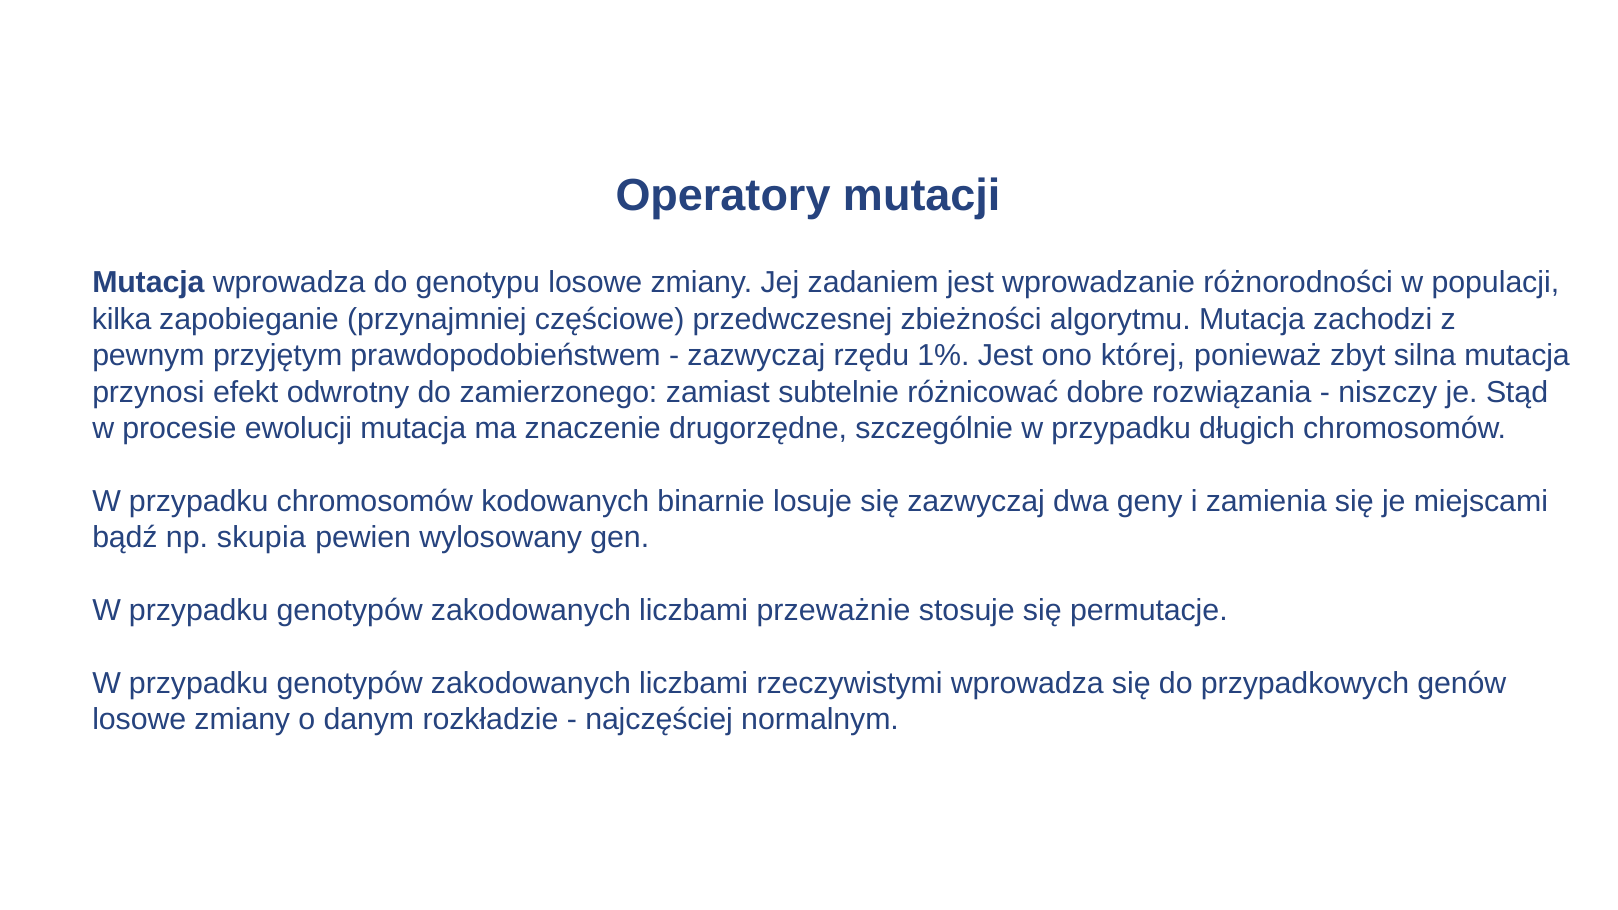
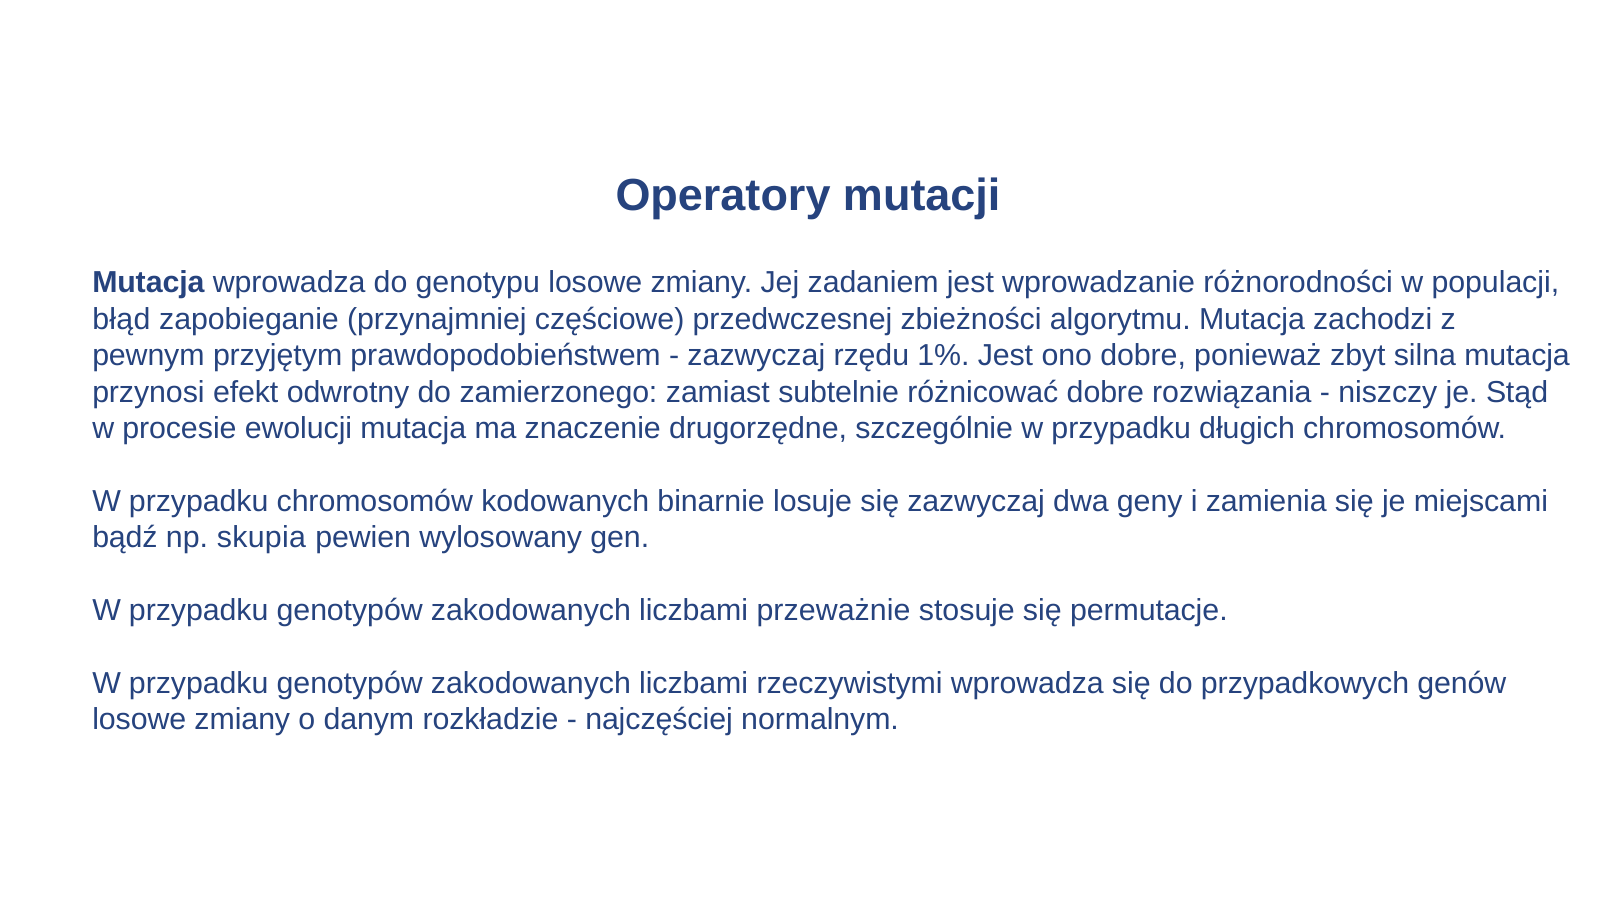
kilka: kilka -> błąd (121, 319)
ono której: której -> dobre (1143, 356)
